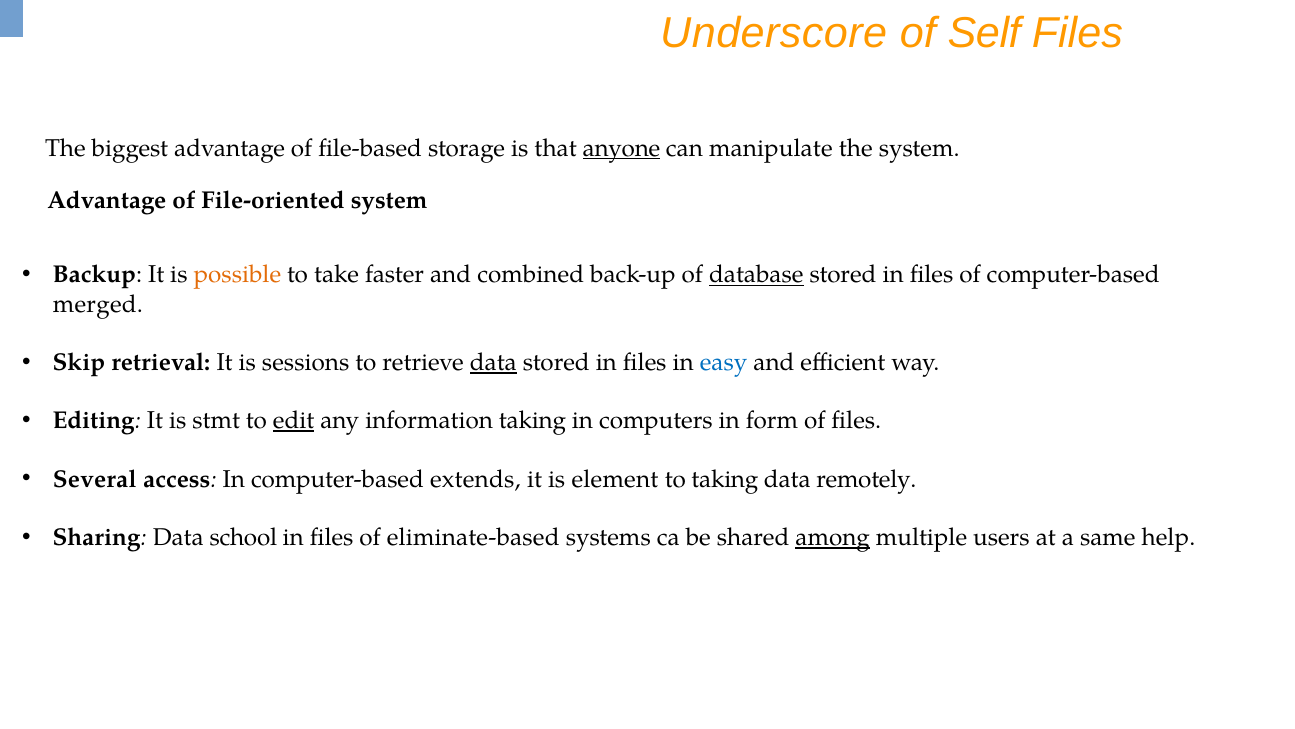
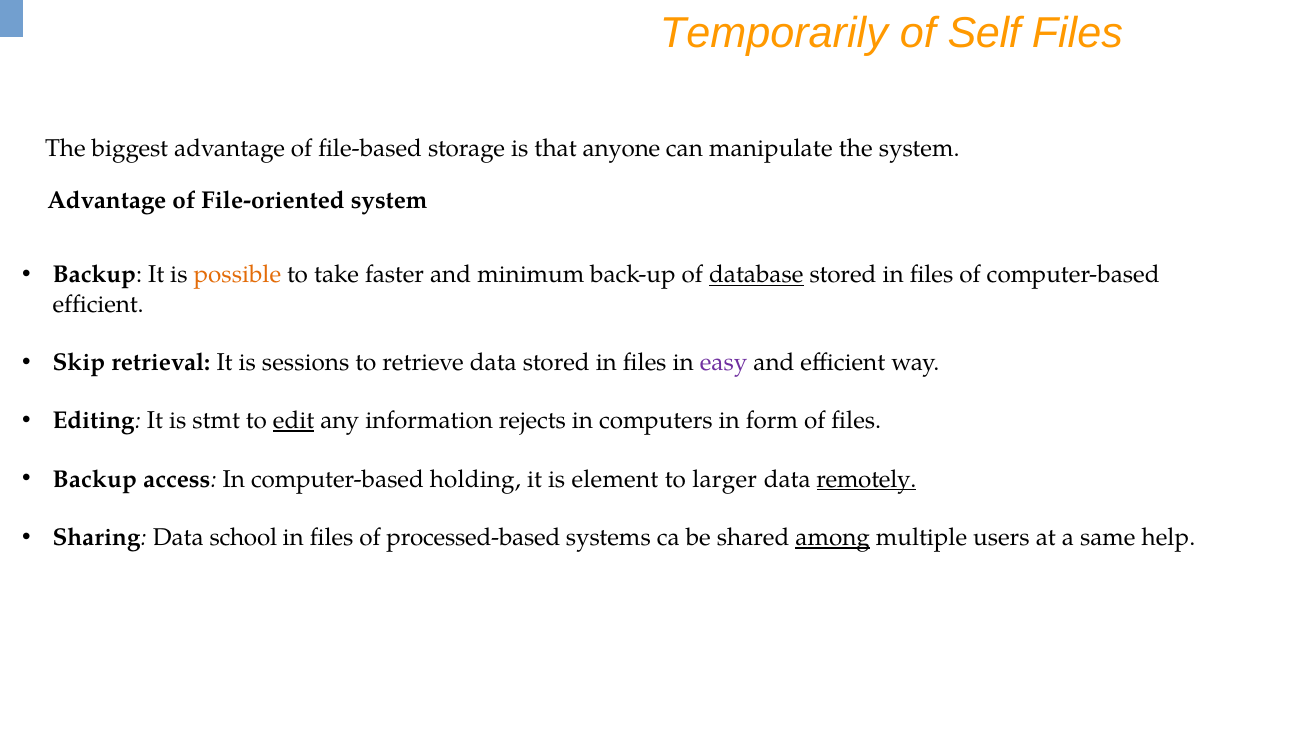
Underscore: Underscore -> Temporarily (774, 34)
anyone underline: present -> none (621, 148)
combined: combined -> minimum (531, 275)
merged: merged -> efficient (98, 304)
data underline: present -> none (493, 362)
easy colour: blue -> purple (724, 362)
information taking: taking -> rejects (532, 420)
Several: Several -> Backup (95, 479)
extends: extends -> holding (475, 479)
to taking: taking -> larger (725, 479)
remotely underline: none -> present (866, 479)
eliminate-based: eliminate-based -> processed-based (473, 537)
